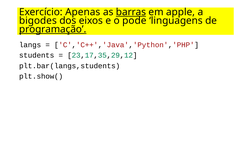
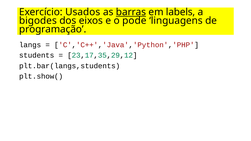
Apenas: Apenas -> Usados (83, 12)
apple: apple -> labels (181, 12)
programação underline: present -> none (53, 29)
